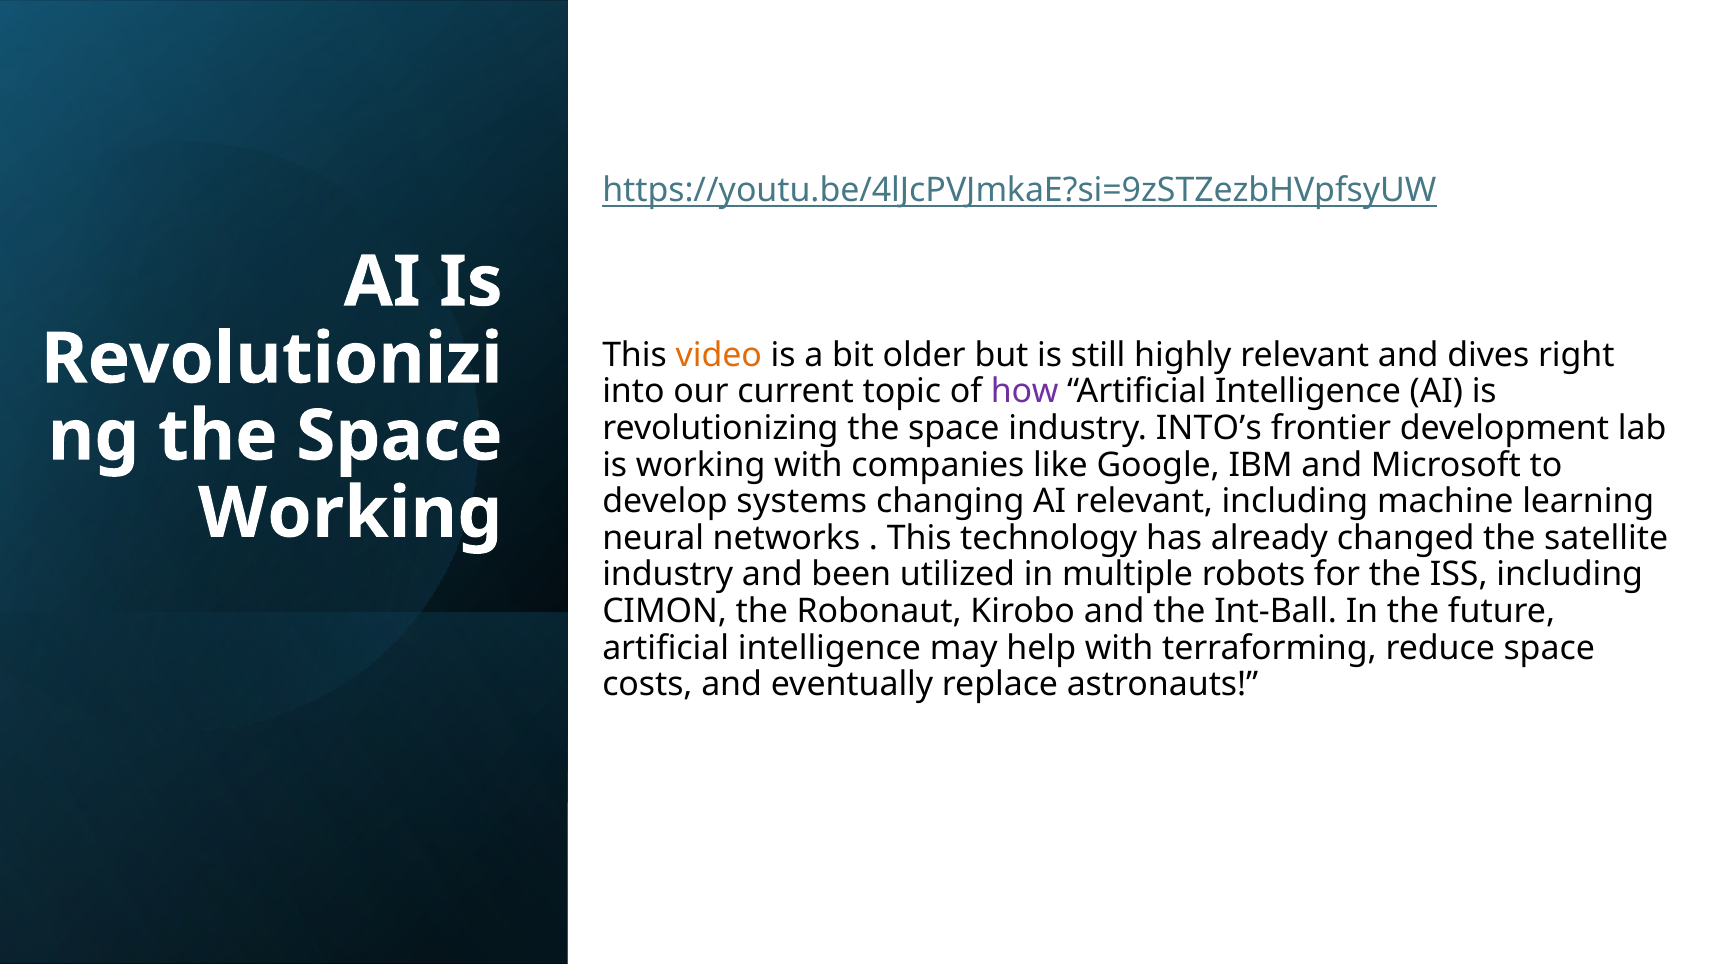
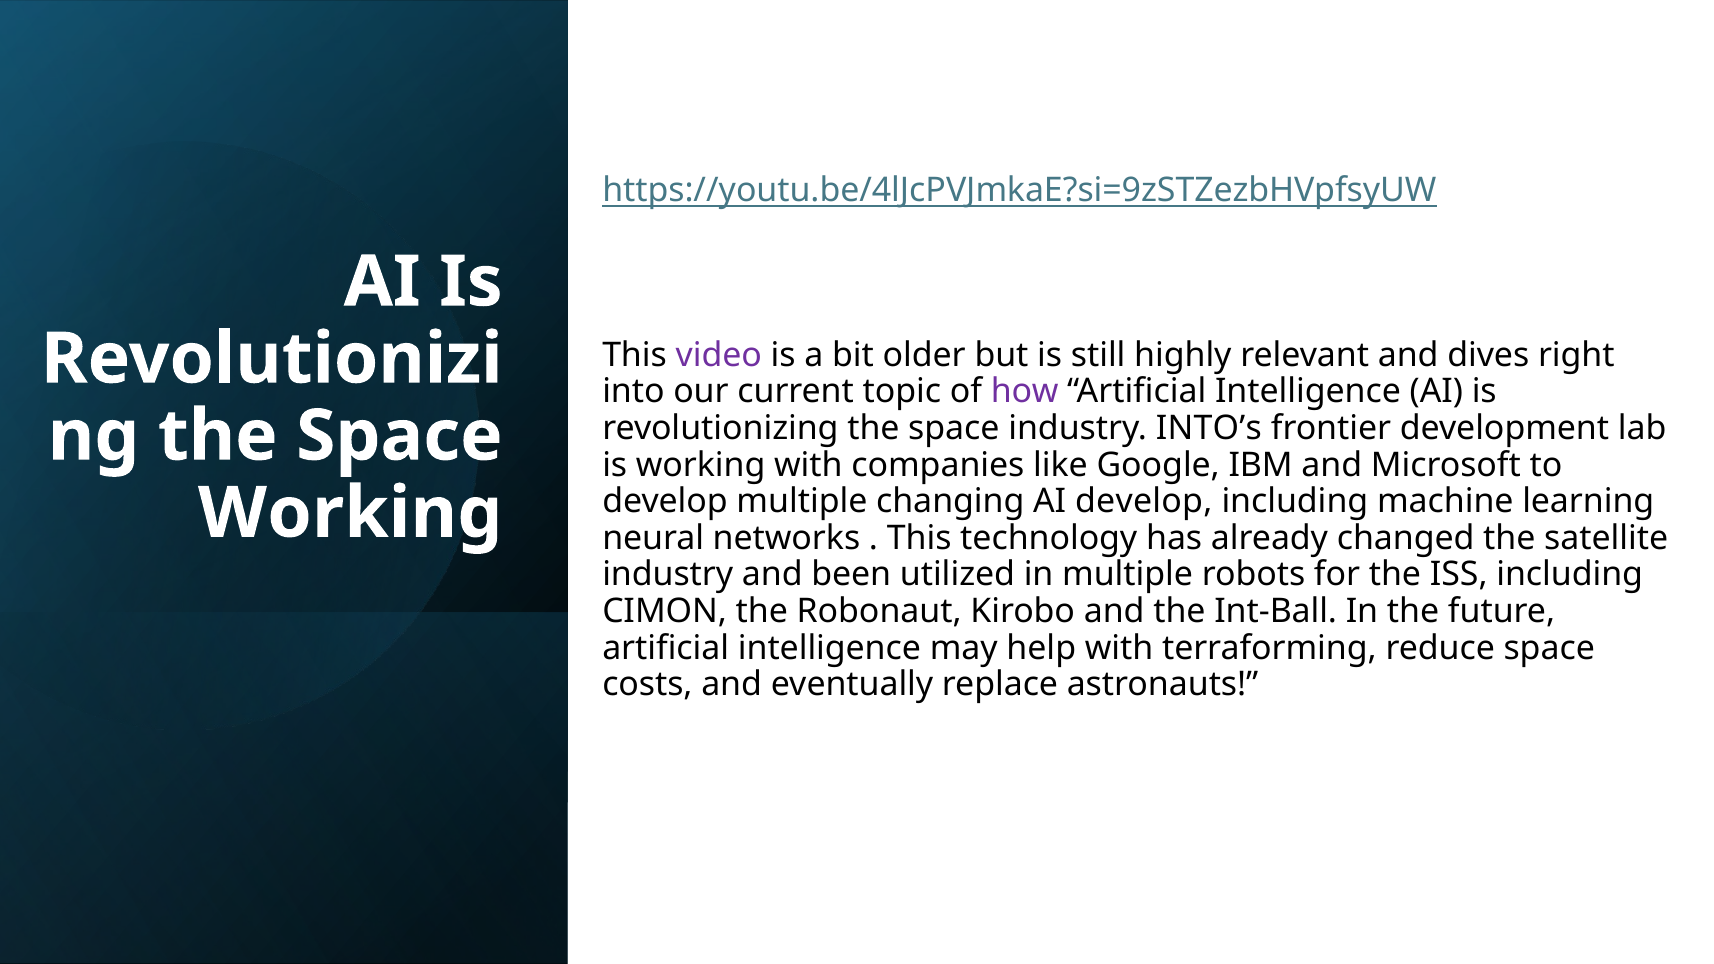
video colour: orange -> purple (719, 355)
develop systems: systems -> multiple (802, 502)
AI relevant: relevant -> develop (1144, 502)
